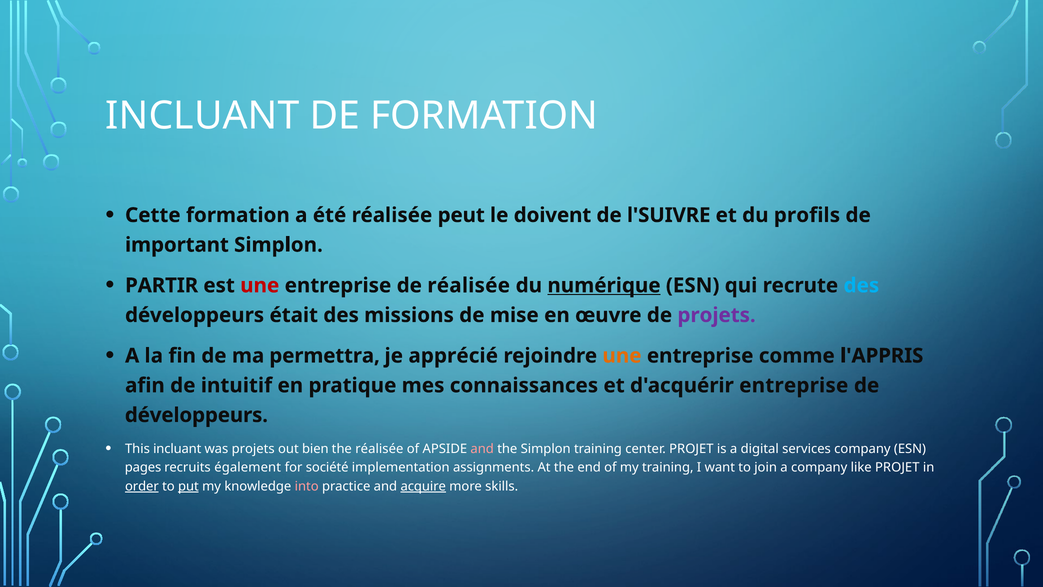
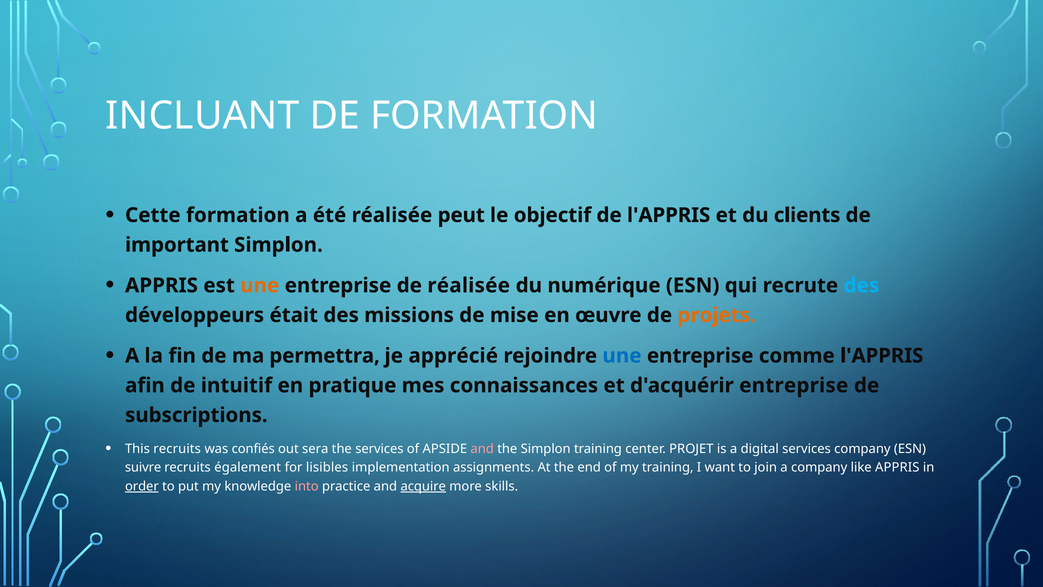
doivent: doivent -> objectif (552, 215)
de l'SUIVRE: l'SUIVRE -> l'APPRIS (669, 215)
profils: profils -> clients (807, 215)
PARTIR: PARTIR -> APPRIS (161, 285)
une colour: red -> orange (260, 285)
numérique underline: present -> none (604, 285)
projets colour: purple -> orange (717, 315)
une colour: orange -> blue (622, 356)
développeurs: développeurs -> subscriptions (196, 415)
This incluant: incluant -> recruits (177, 449)
was projets: projets -> confiés (253, 449)
bien: bien -> sera (315, 449)
the réalisée: réalisée -> services (379, 449)
pages: pages -> suivre (143, 467)
société: société -> lisibles (327, 467)
like PROJET: PROJET -> APPRIS (897, 467)
put underline: present -> none (188, 486)
